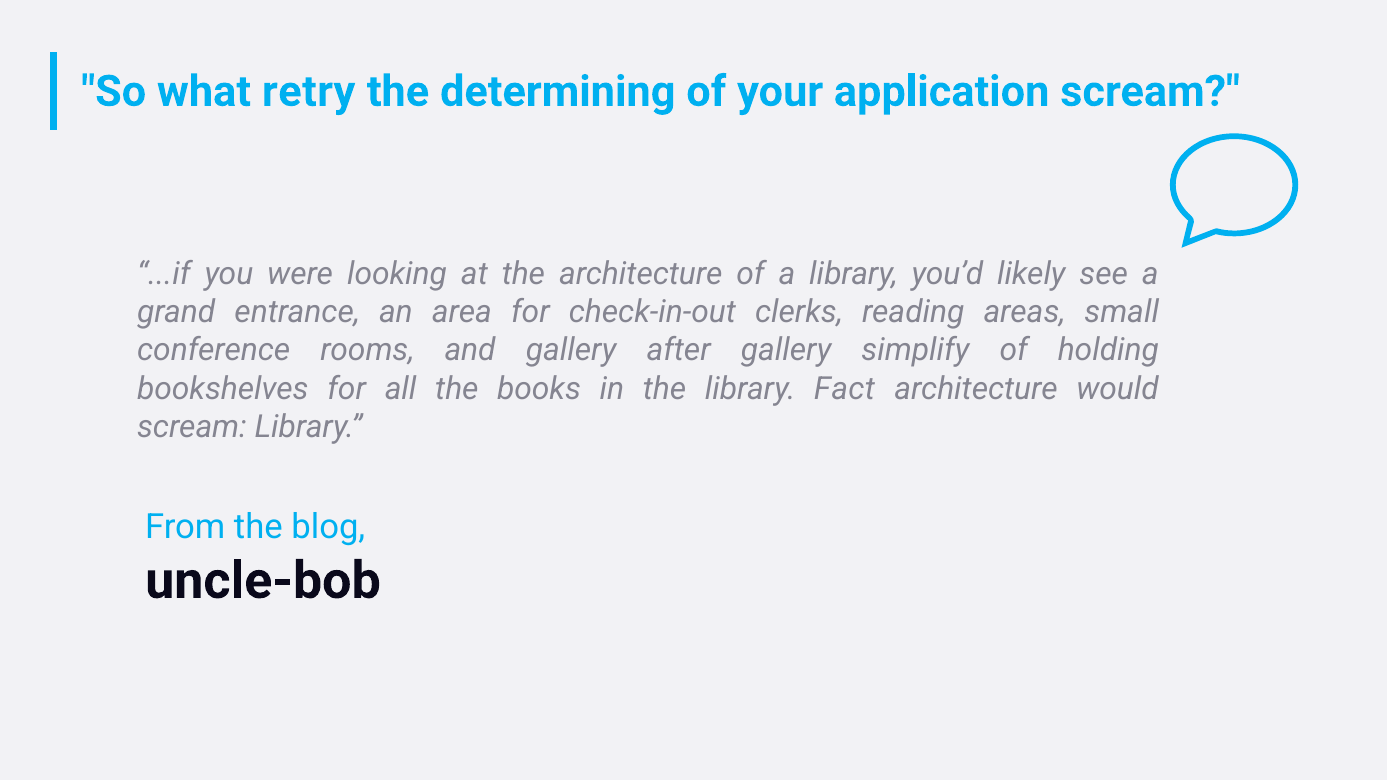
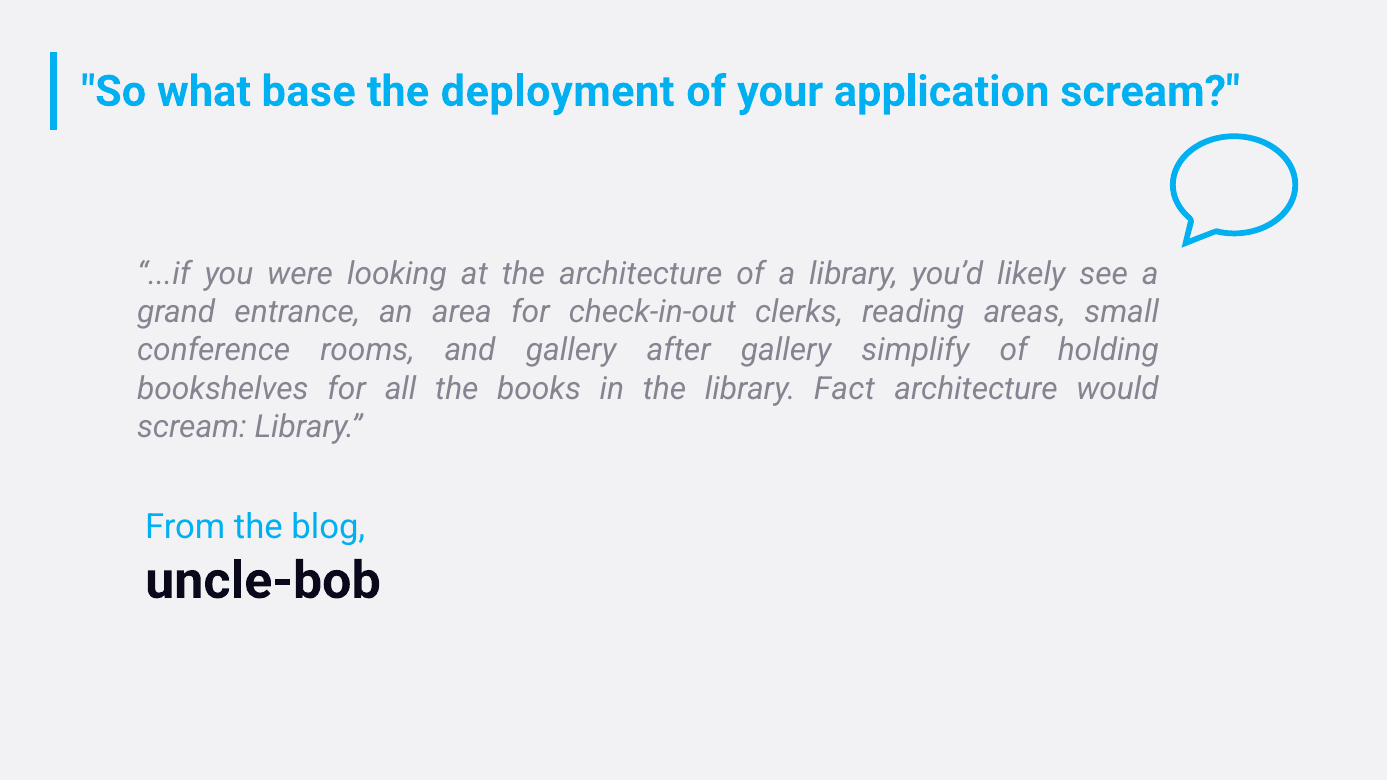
retry: retry -> base (309, 92)
determining: determining -> deployment (558, 92)
